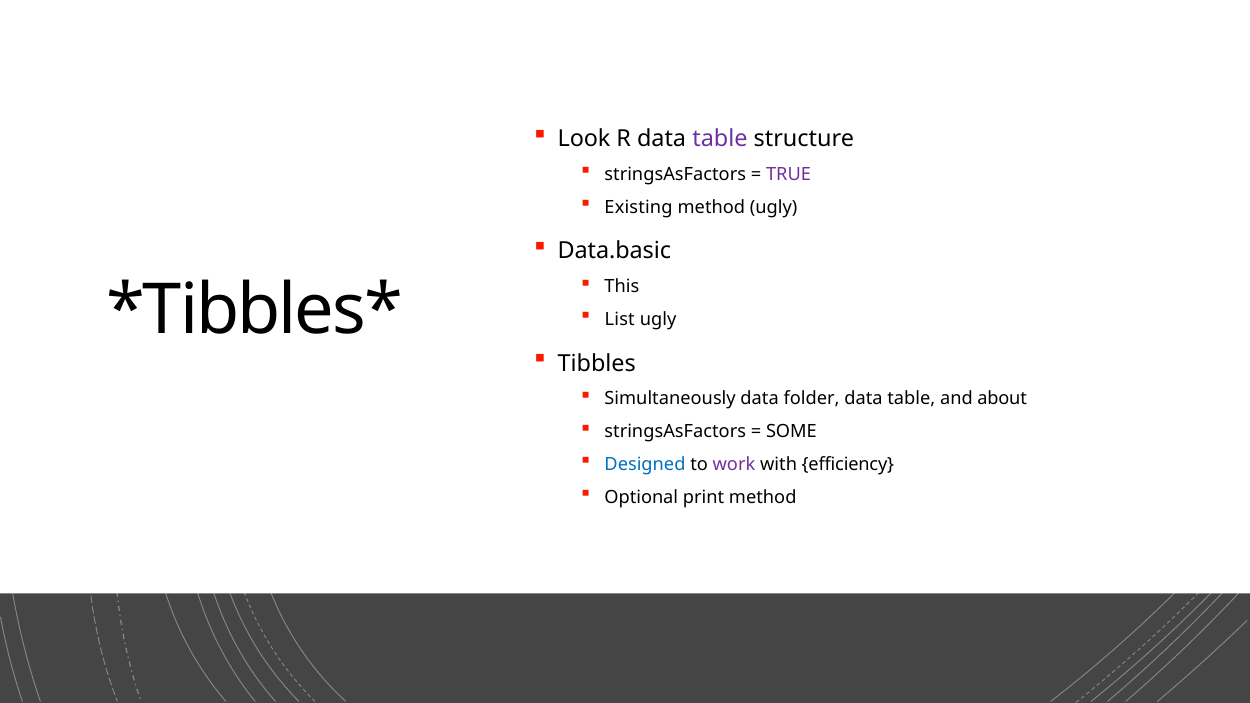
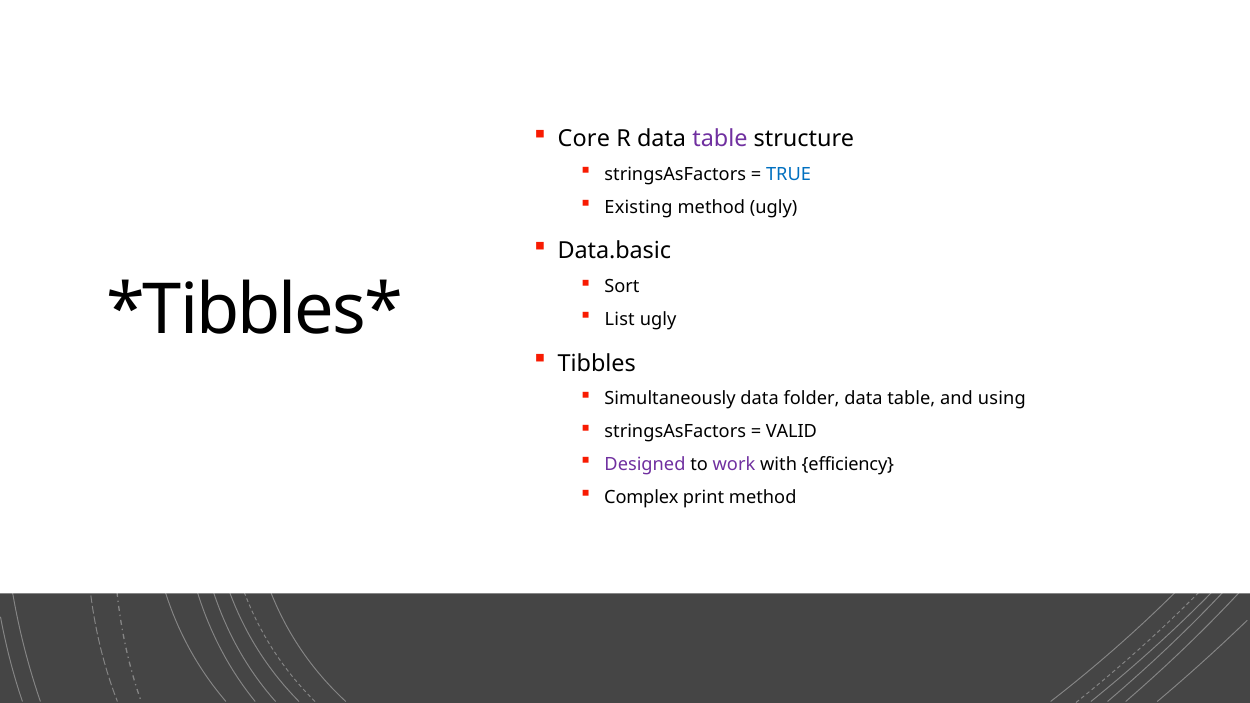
Look: Look -> Core (584, 139)
TRUE colour: purple -> blue (789, 174)
This: This -> Sort (622, 287)
about: about -> using (1002, 399)
SOME: SOME -> VALID (791, 432)
Designed colour: blue -> purple (645, 465)
Optional: Optional -> Complex (641, 497)
